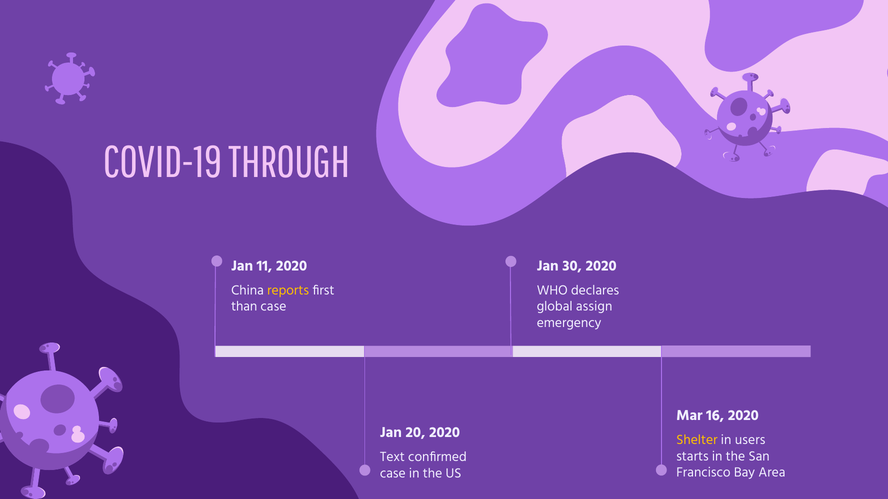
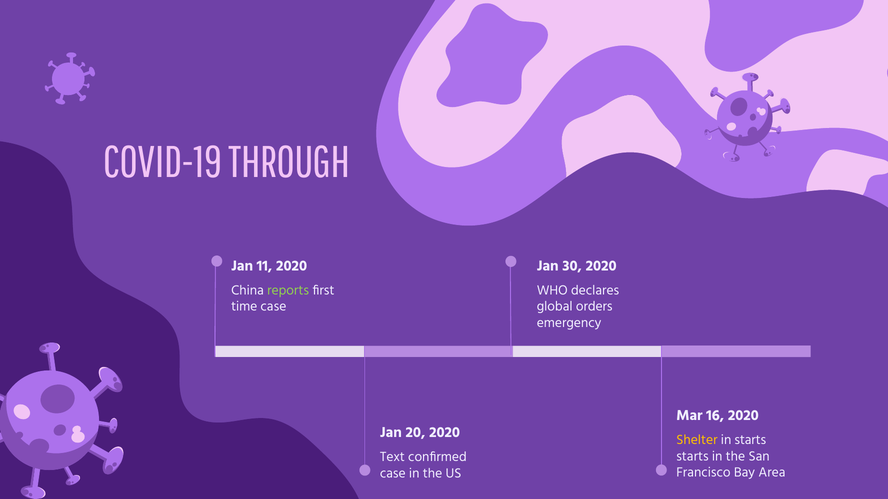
reports colour: yellow -> light green (288, 290)
than: than -> time (244, 307)
assign: assign -> orders (594, 307)
in users: users -> starts (750, 440)
